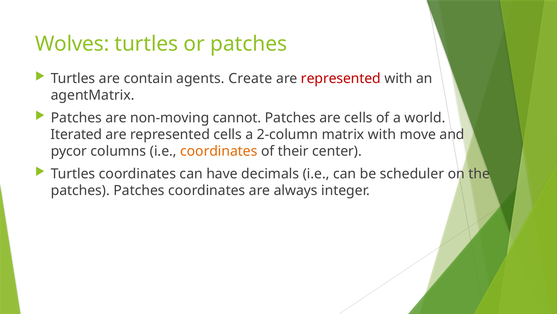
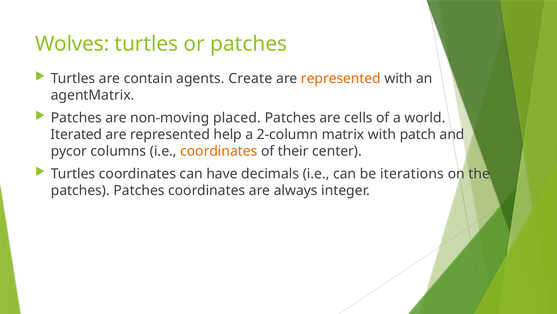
represented colour: red -> orange (341, 78)
cannot: cannot -> placed (237, 117)
represented cells: cells -> help (228, 134)
move: move -> patch (418, 134)
scheduler: scheduler -> iterations (412, 173)
